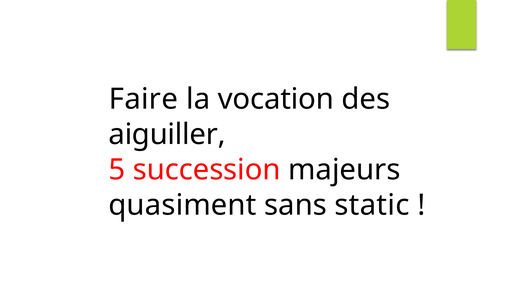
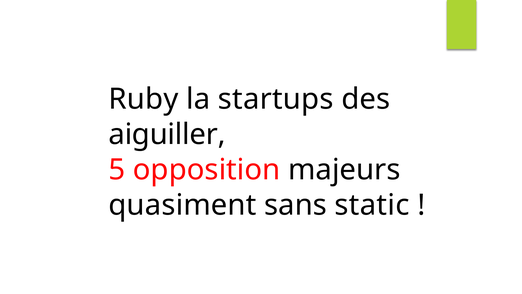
Faire: Faire -> Ruby (143, 99)
vocation: vocation -> startups (276, 99)
succession: succession -> opposition (207, 170)
